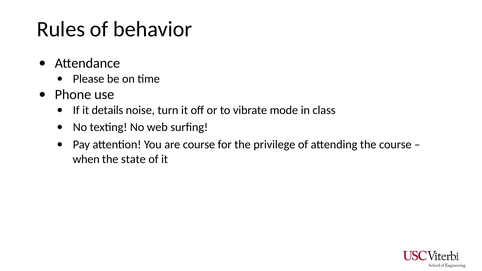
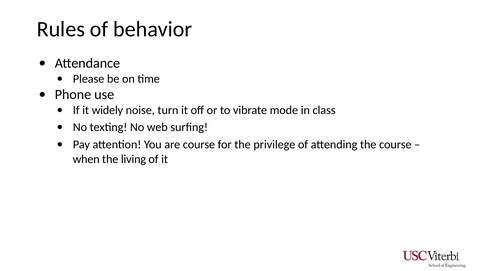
details: details -> widely (107, 110)
state: state -> living (133, 159)
